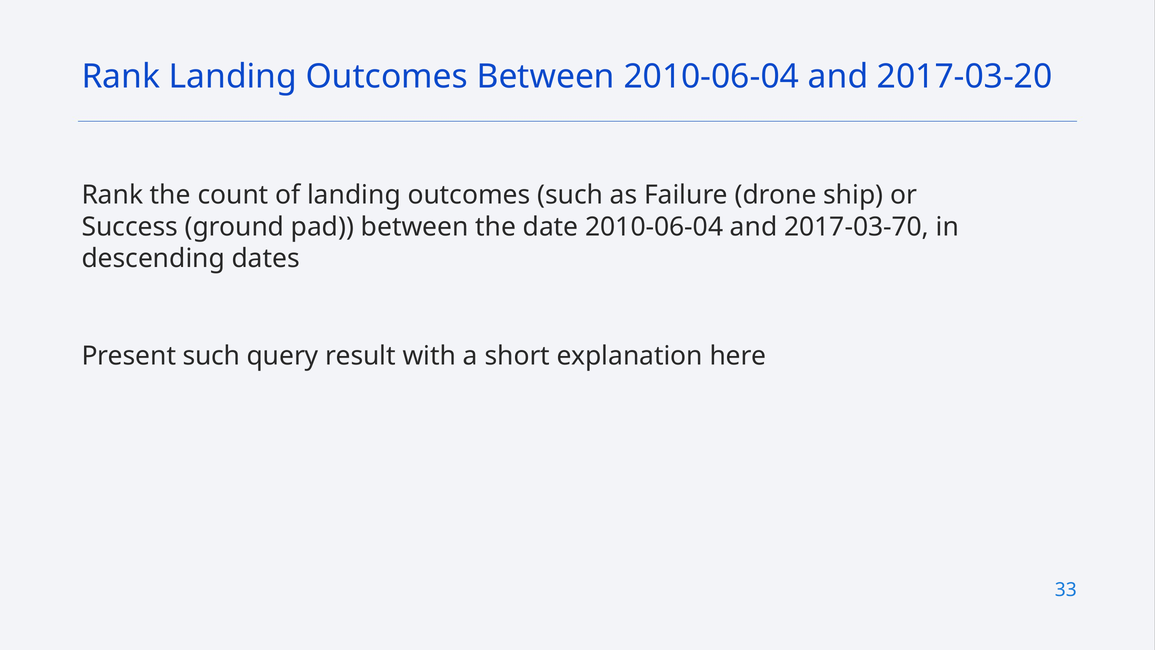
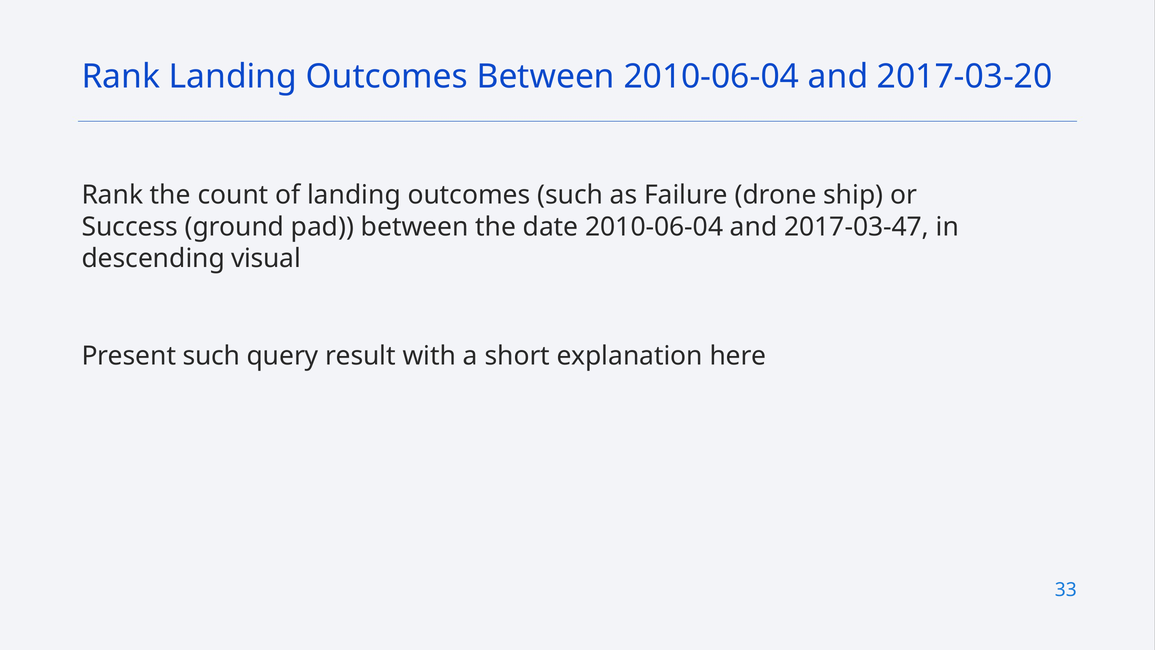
2017-03-70: 2017-03-70 -> 2017-03-47 (857, 227)
dates: dates -> visual (266, 259)
